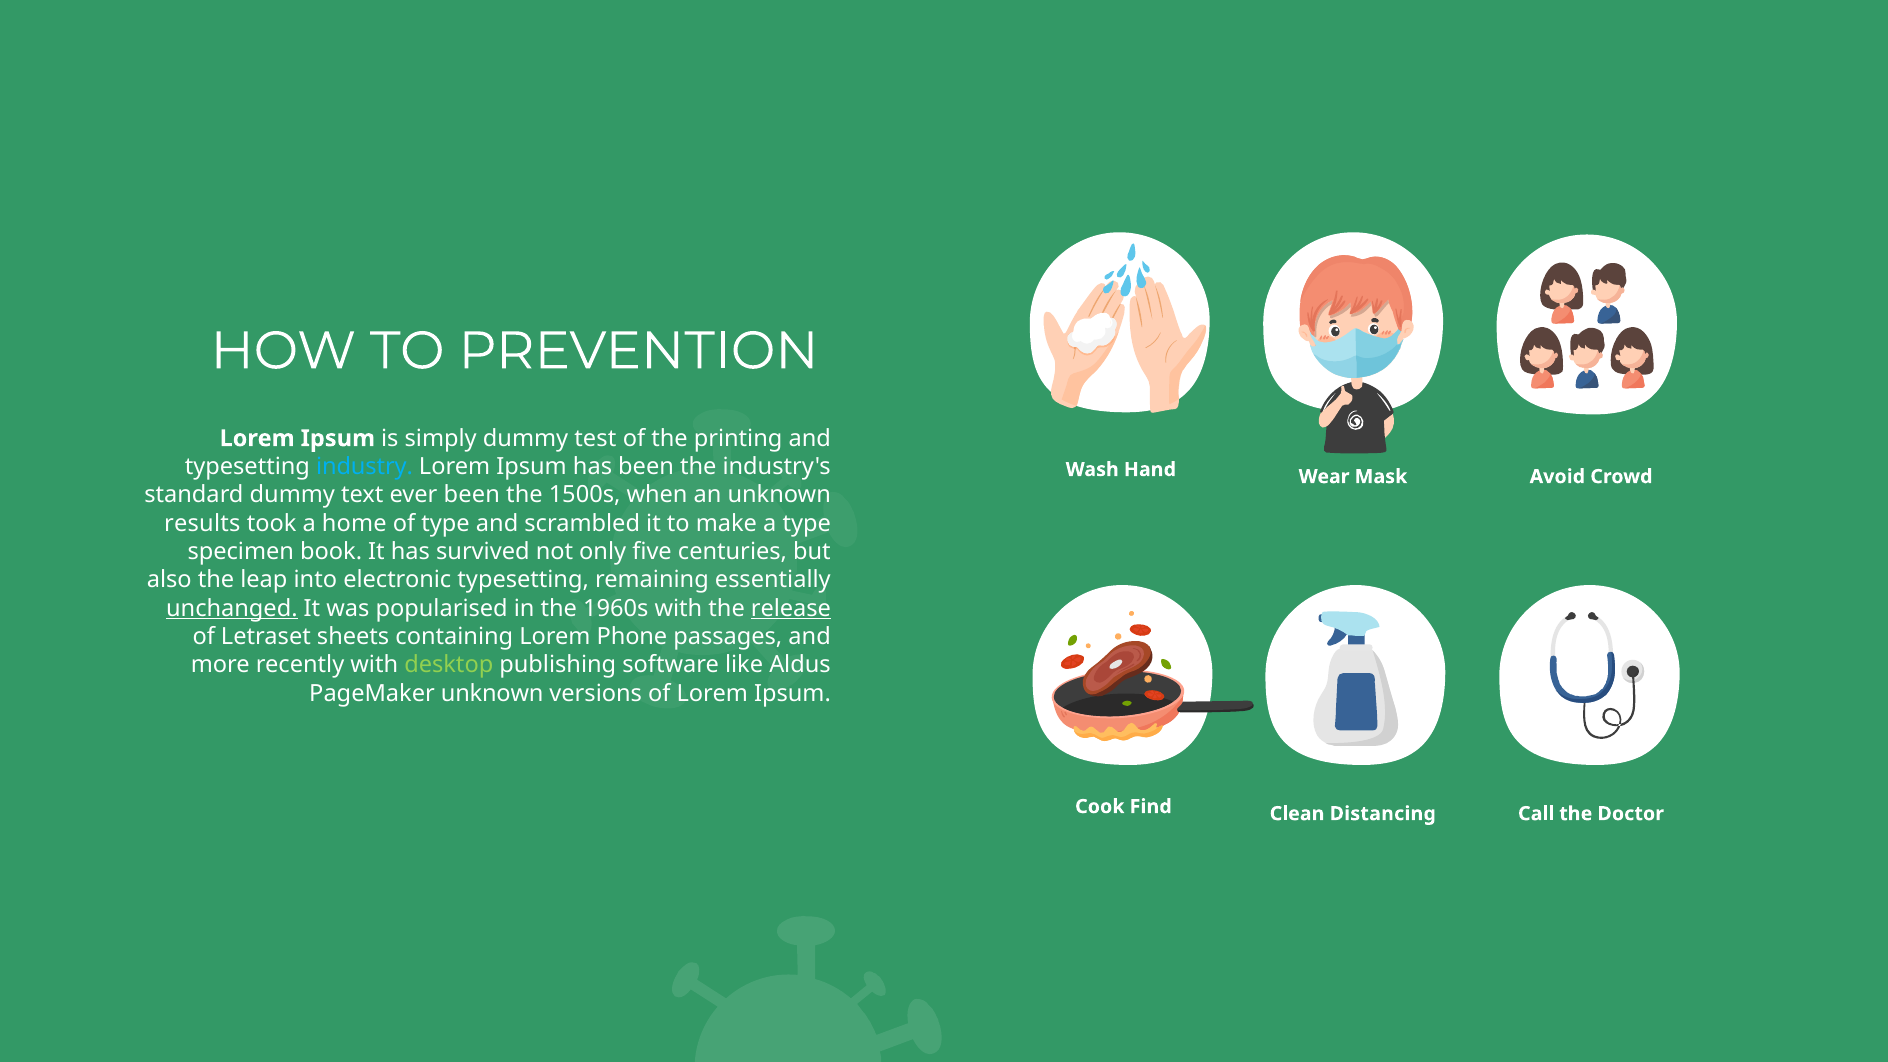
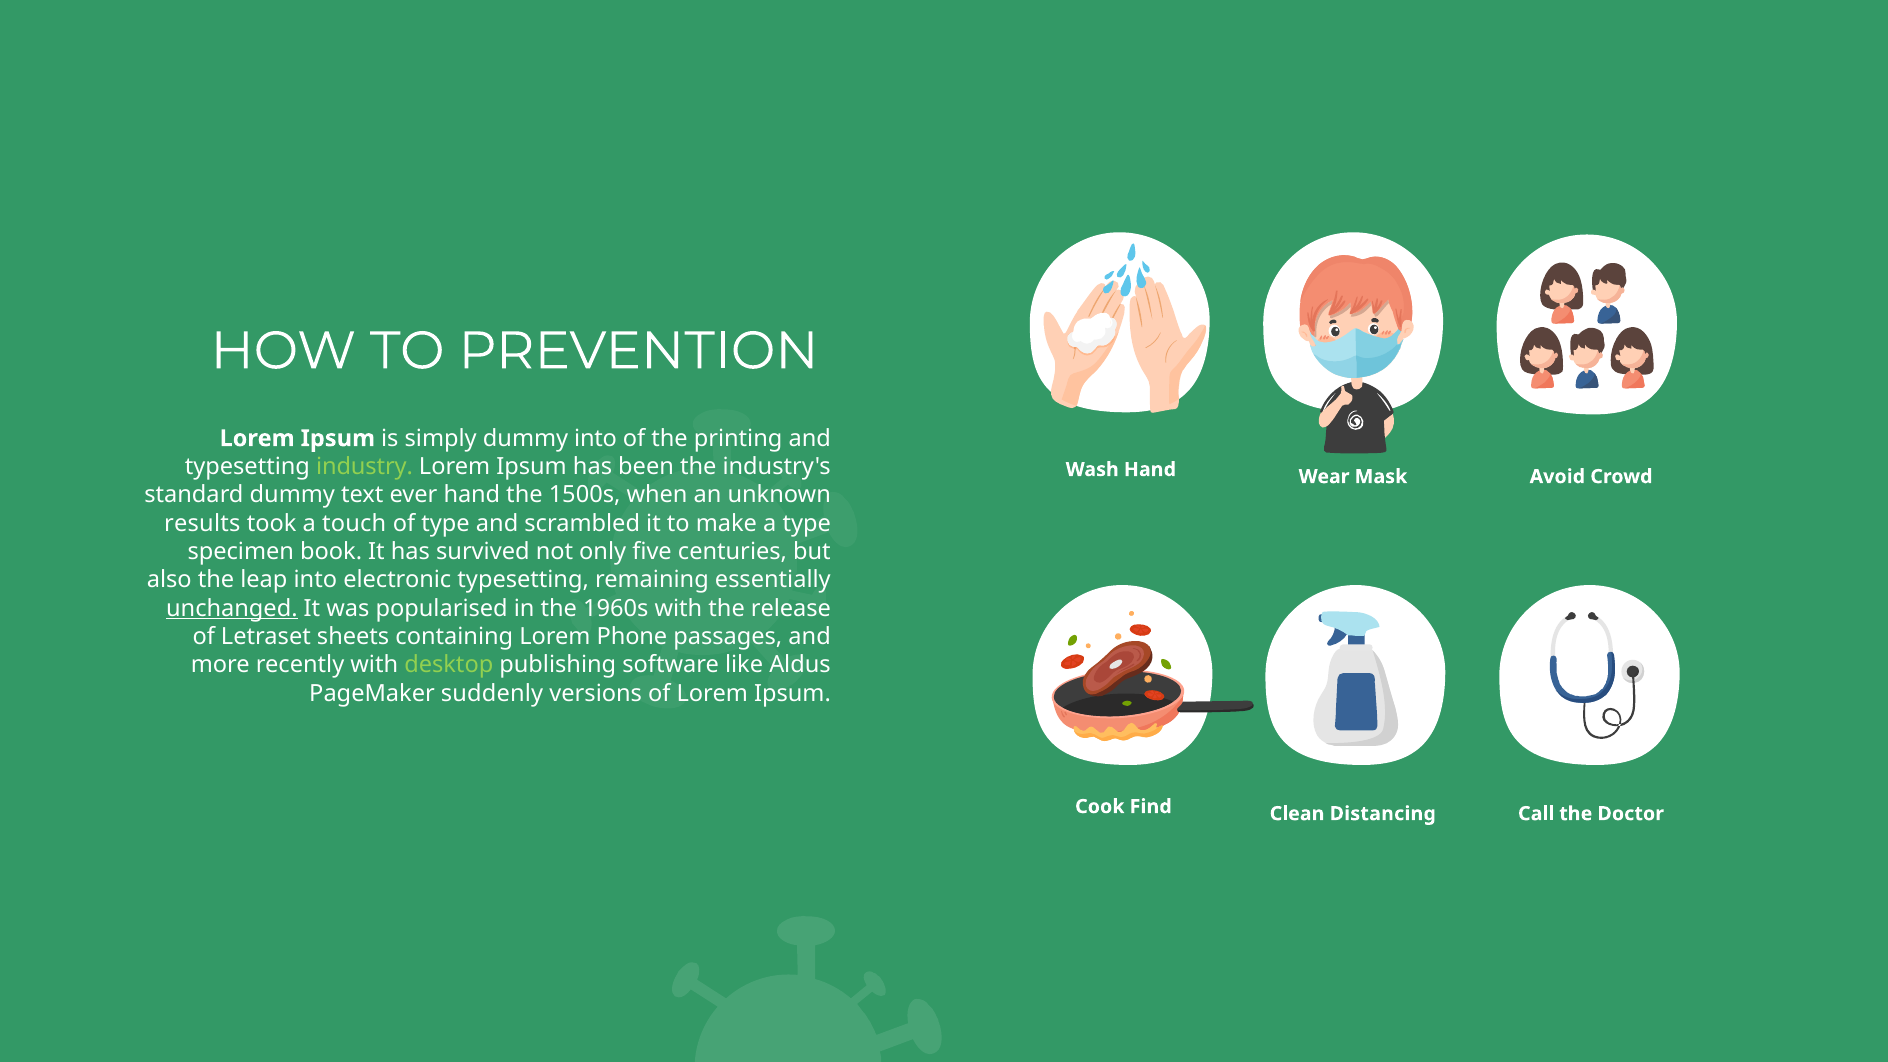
dummy test: test -> into (596, 438)
industry colour: light blue -> light green (365, 467)
ever been: been -> hand (472, 495)
home: home -> touch (354, 523)
release underline: present -> none (791, 608)
PageMaker unknown: unknown -> suddenly (492, 693)
